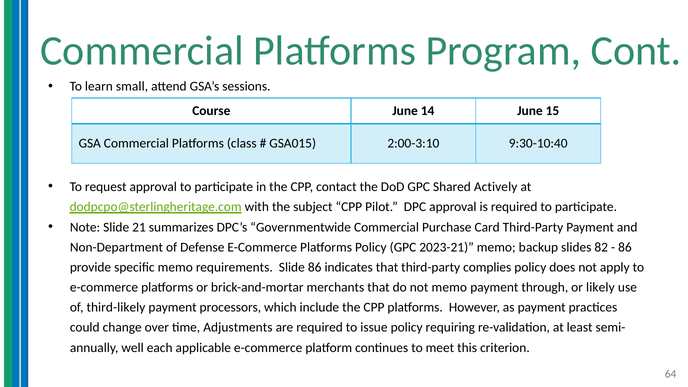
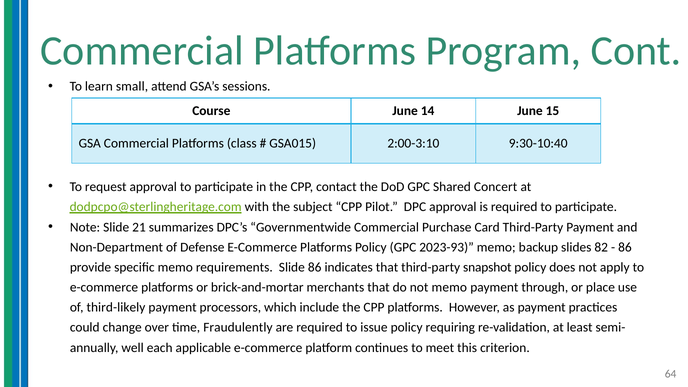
Actively: Actively -> Concert (496, 187)
2023-21: 2023-21 -> 2023-93 (447, 247)
complies: complies -> snapshot (487, 267)
likely: likely -> place (600, 287)
Adjustments: Adjustments -> Fraudulently (238, 328)
